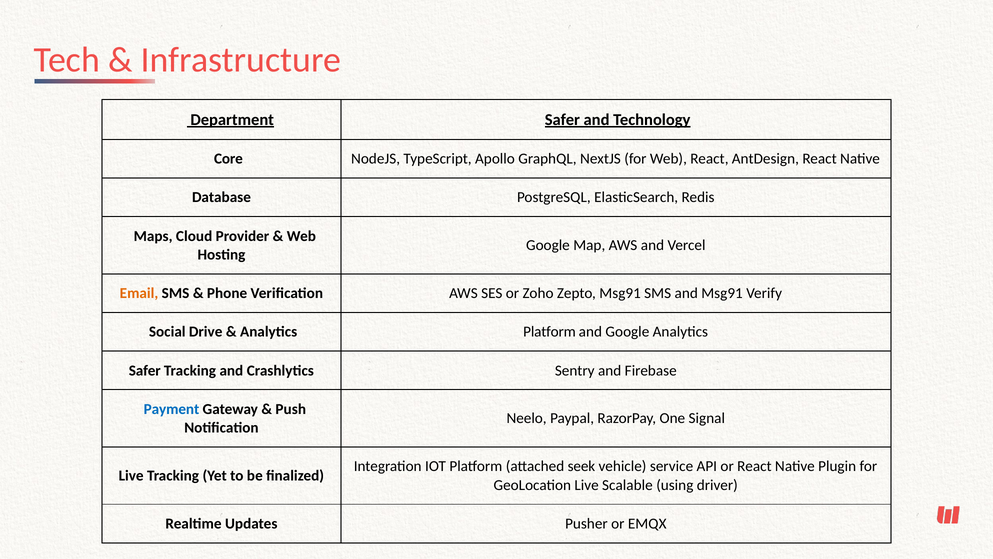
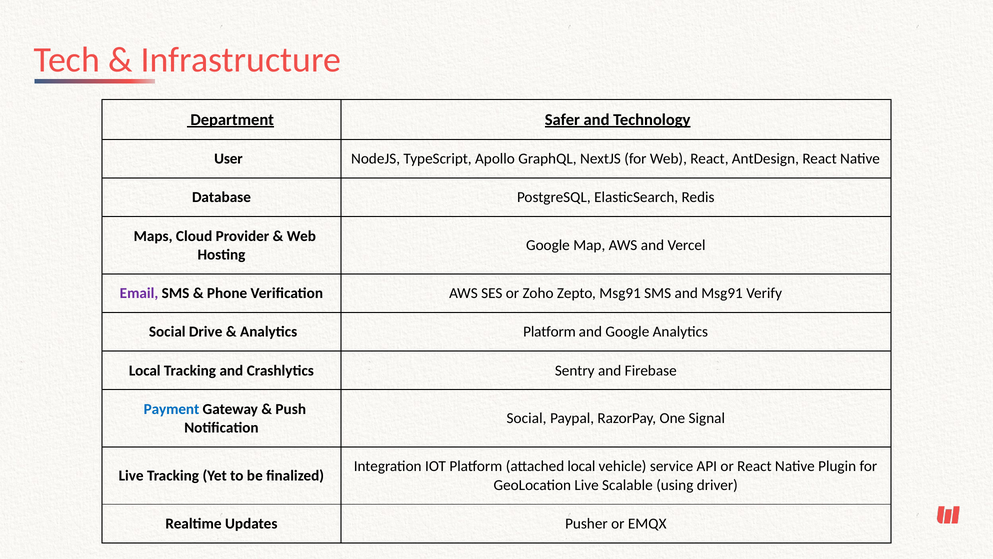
Core: Core -> User (228, 159)
Email colour: orange -> purple (139, 293)
Safer: Safer -> Local (145, 370)
Neelo: Neelo -> Social (527, 418)
attached seek: seek -> local (581, 466)
